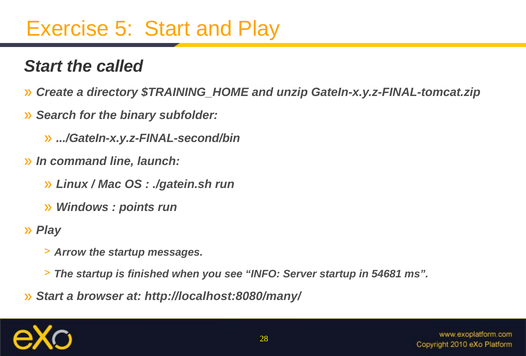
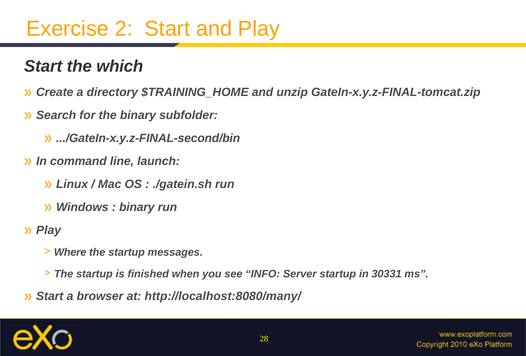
5: 5 -> 2 (124, 29)
called: called -> which (120, 66)
points: points -> binary (137, 207)
Arrow: Arrow -> Where (70, 253)
54681: 54681 -> 30331 (387, 274)
